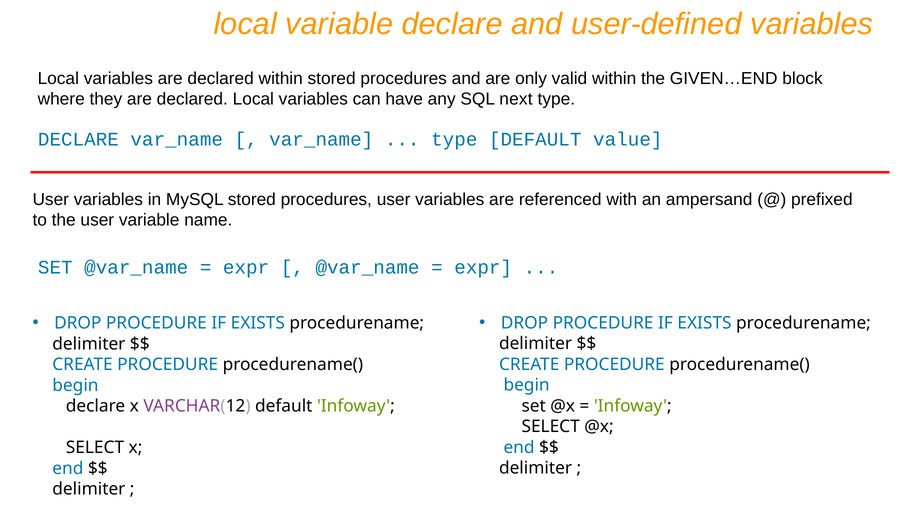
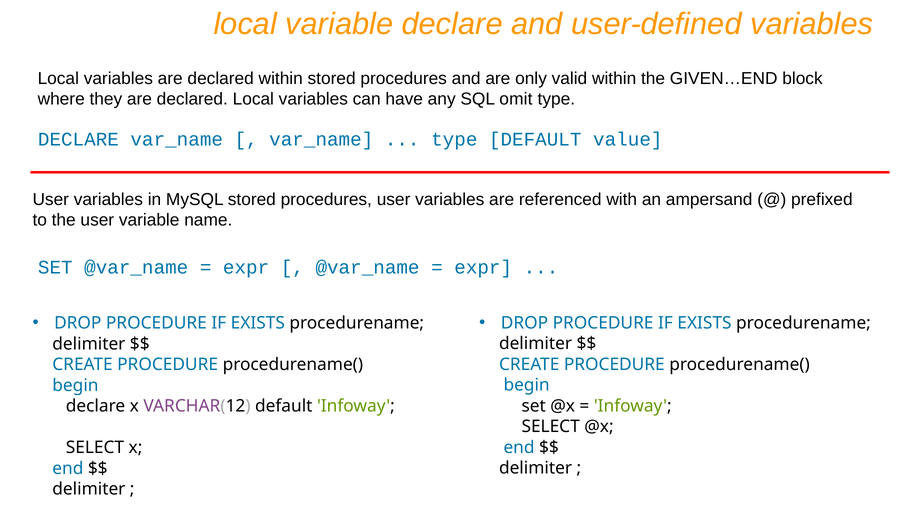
next: next -> omit (516, 99)
